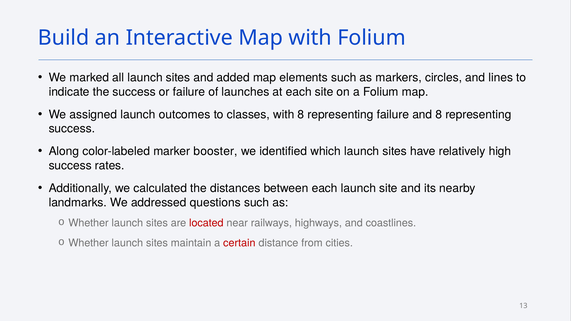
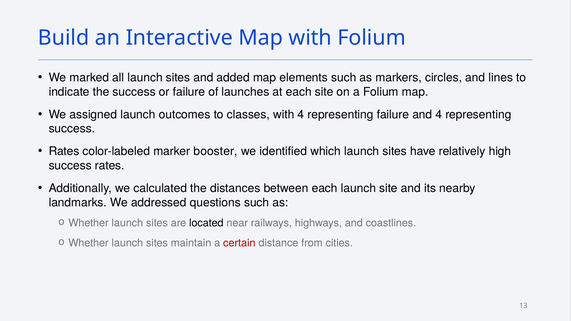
with 8: 8 -> 4 (301, 114)
and 8: 8 -> 4 (439, 114)
Along: Along -> Rates (64, 151)
located colour: red -> black (206, 223)
